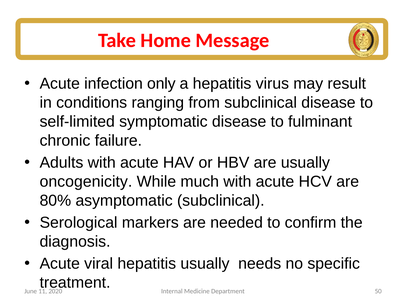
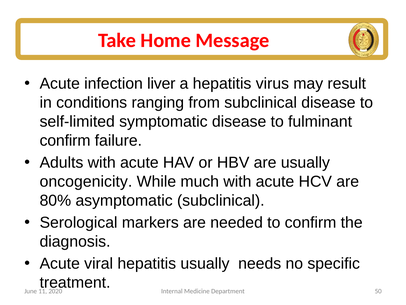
only: only -> liver (161, 84)
chronic: chronic -> confirm (65, 140)
